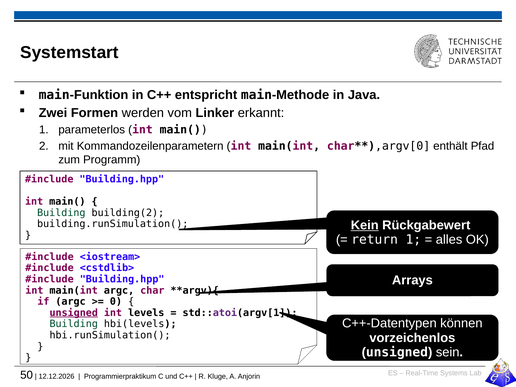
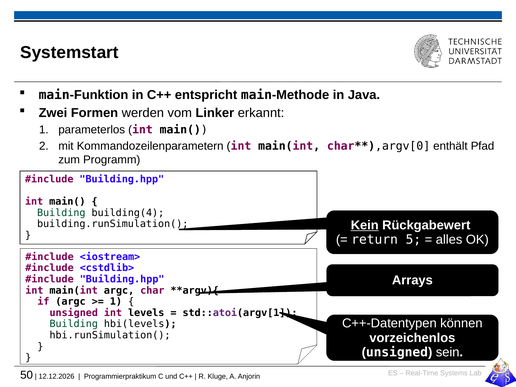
building(2: building(2 -> building(4 (128, 213)
return 1: 1 -> 5 (413, 240)
0: 0 -> 1 (116, 302)
unsigned underline: present -> none (74, 313)
